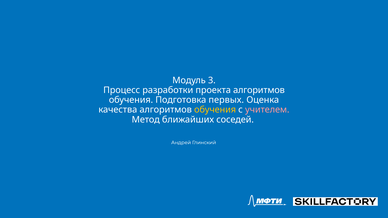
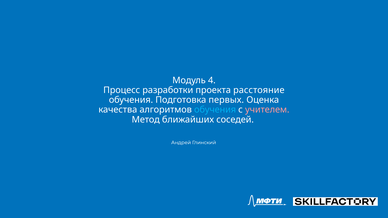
3: 3 -> 4 (212, 81)
проекта алгоритмов: алгоритмов -> расстояние (259, 90)
обучения colour: yellow -> light blue (215, 110)
